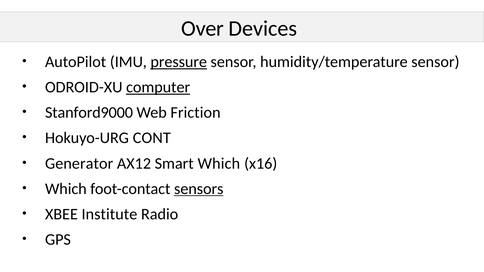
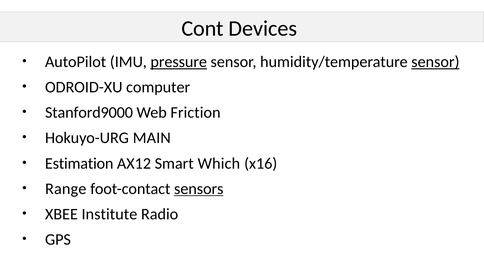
Over: Over -> Cont (203, 28)
sensor underline: none -> present (435, 62)
computer underline: present -> none (158, 87)
CONT: CONT -> MAIN (152, 138)
Generator: Generator -> Estimation (79, 163)
Which: Which -> Range (66, 189)
